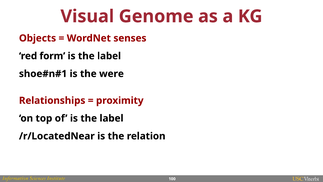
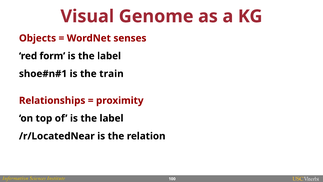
were: were -> train (111, 74)
